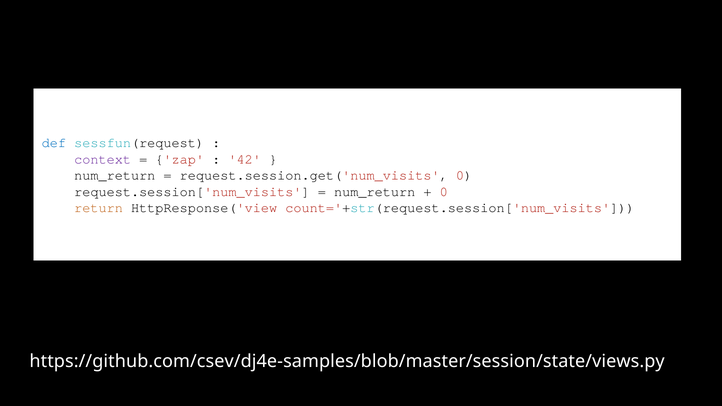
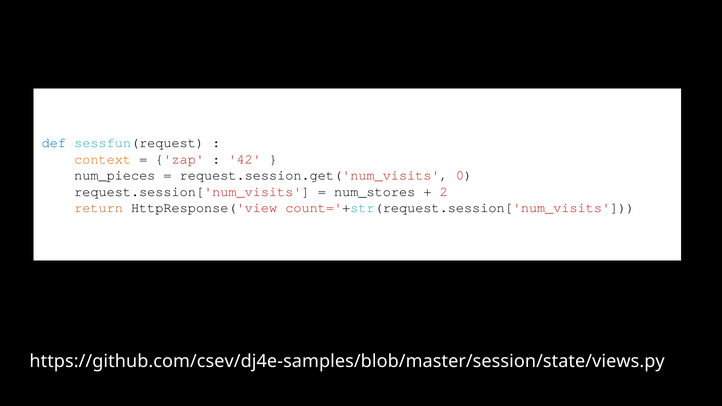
context colour: purple -> orange (103, 159)
num_return: num_return -> num_pieces (115, 176)
num_return: num_return -> num_stores (375, 192)
0: 0 -> 2 (444, 192)
